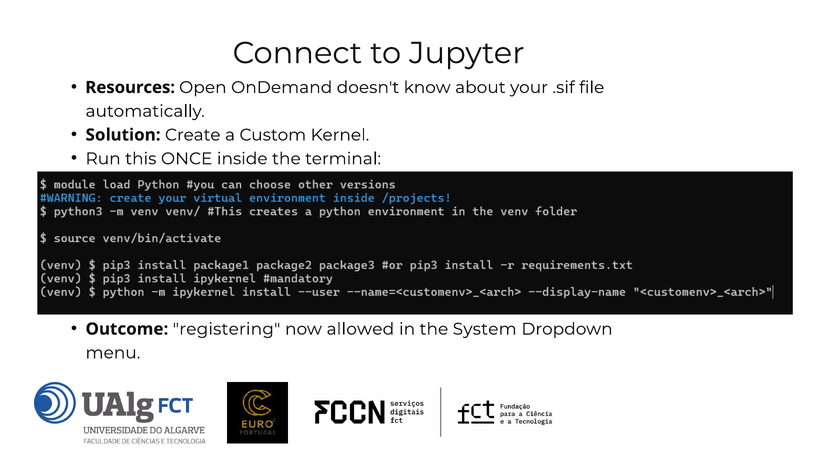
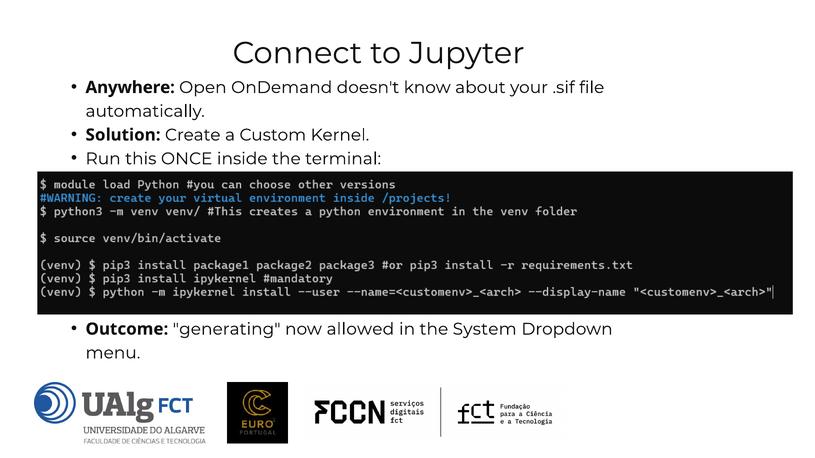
Resources: Resources -> Anywhere (130, 88)
registering: registering -> generating (227, 329)
